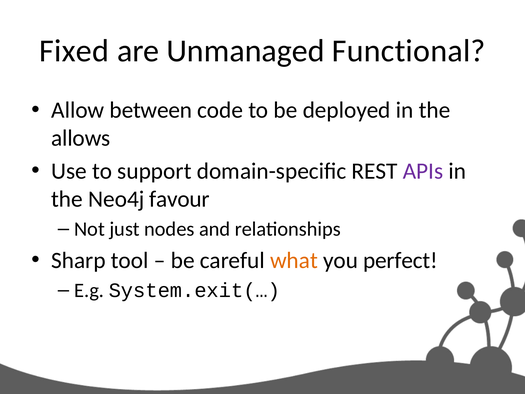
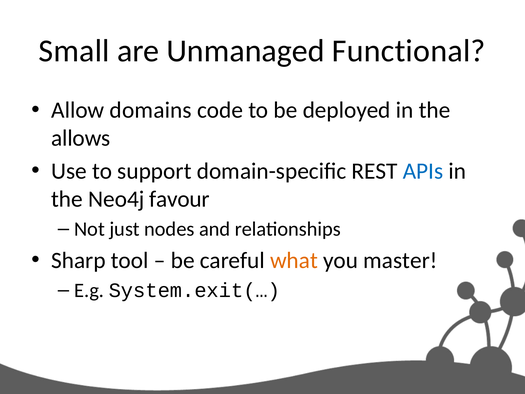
Fixed: Fixed -> Small (74, 51)
between: between -> domains (151, 110)
APIs colour: purple -> blue (423, 171)
perfect: perfect -> master (400, 260)
